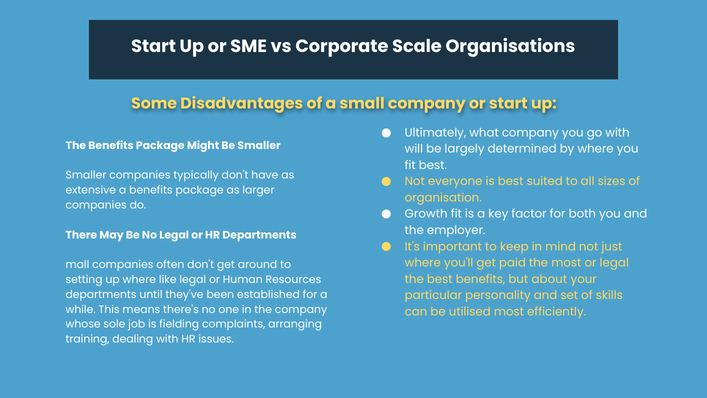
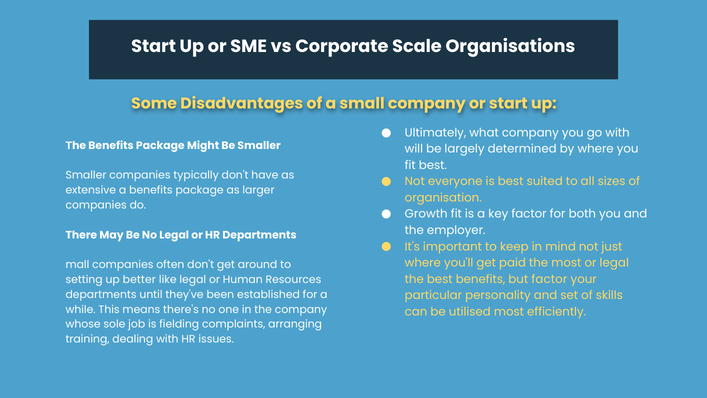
but about: about -> factor (549, 279)
up where: where -> better (139, 280)
